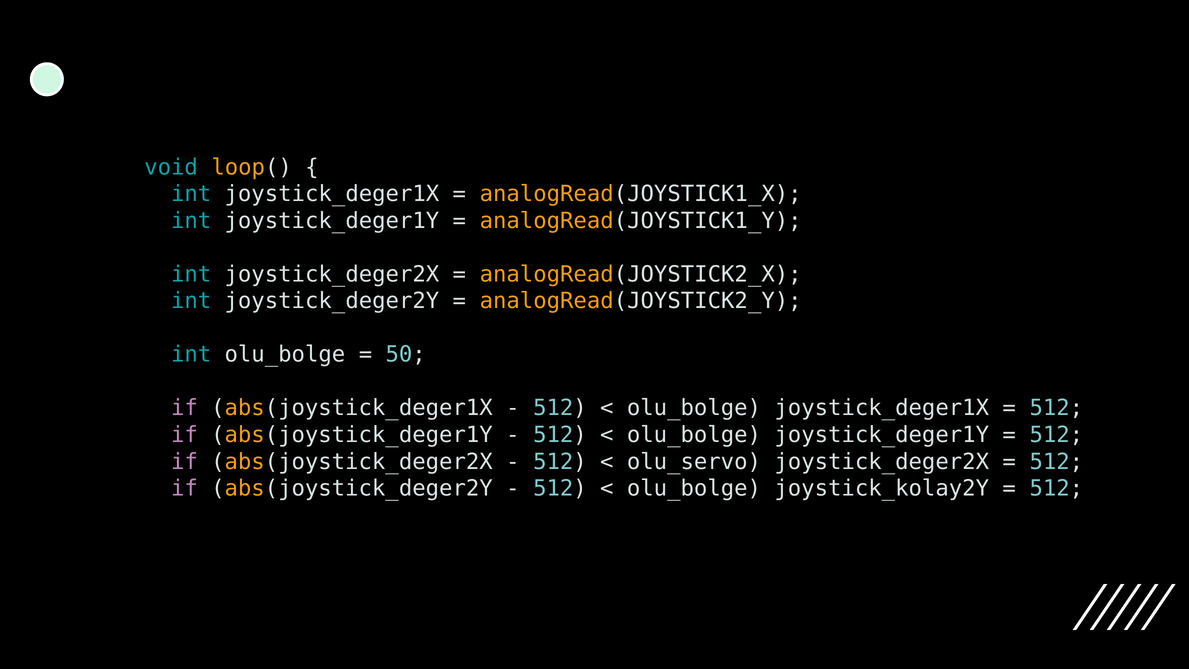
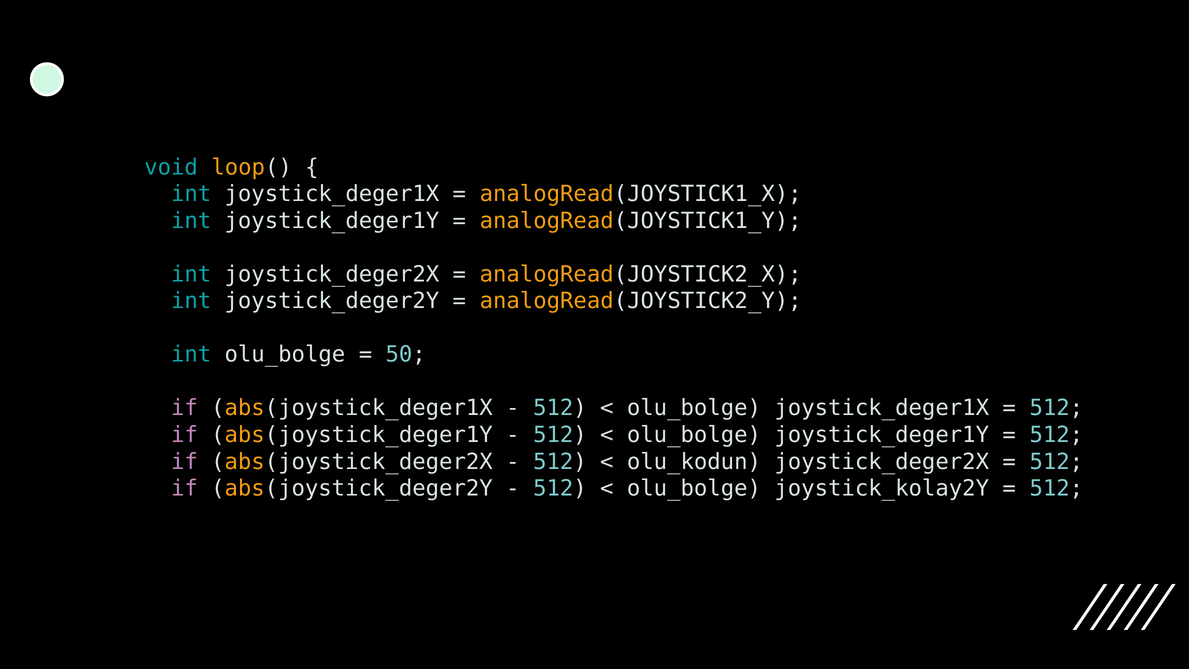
olu_servo: olu_servo -> olu_kodun (694, 462)
